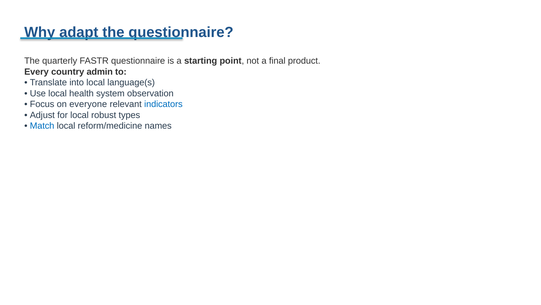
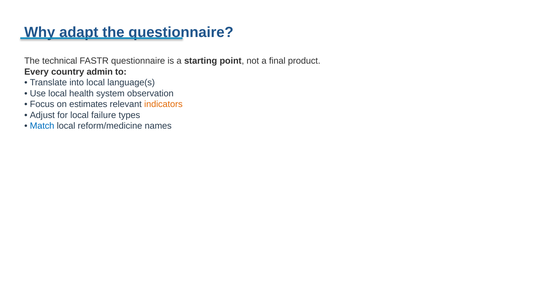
quarterly: quarterly -> technical (60, 61)
everyone: everyone -> estimates (88, 104)
indicators colour: blue -> orange (163, 104)
robust: robust -> failure (104, 115)
